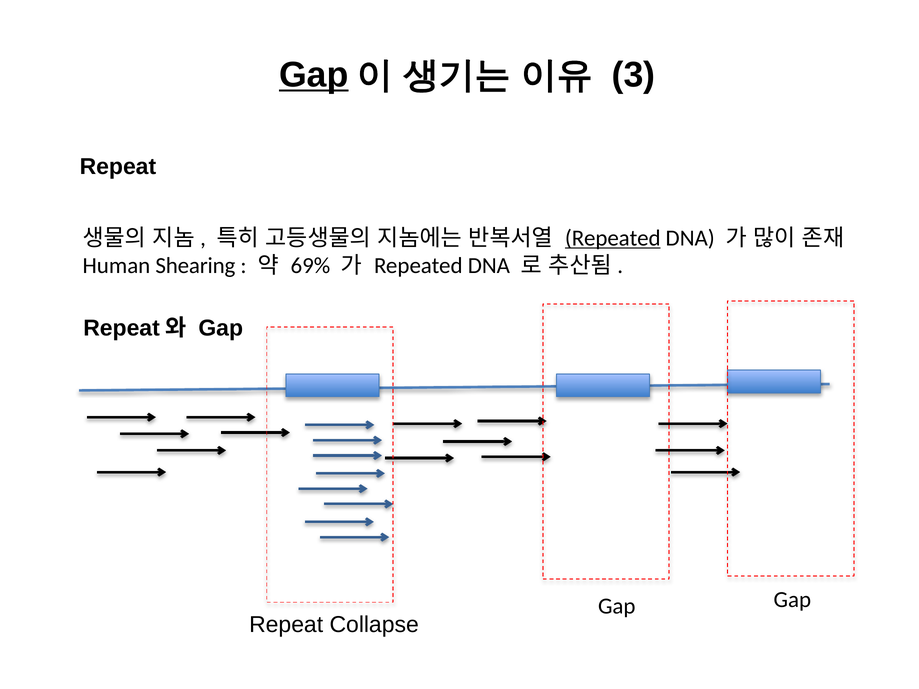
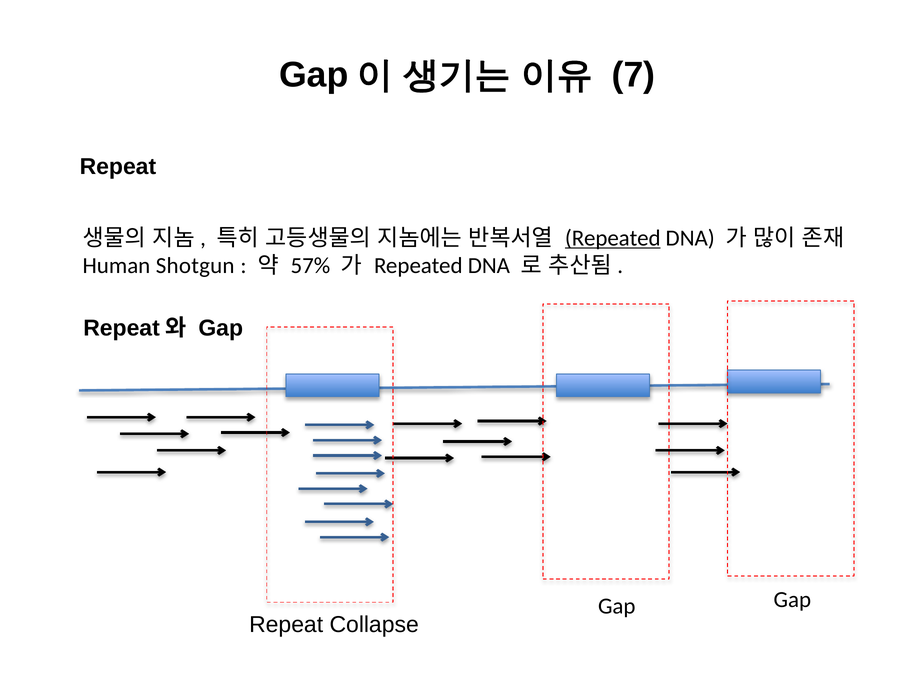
Gap underline: present -> none (314, 75)
3: 3 -> 7 (634, 75)
Shearing: Shearing -> Shotgun (195, 266)
69%: 69% -> 57% (310, 266)
